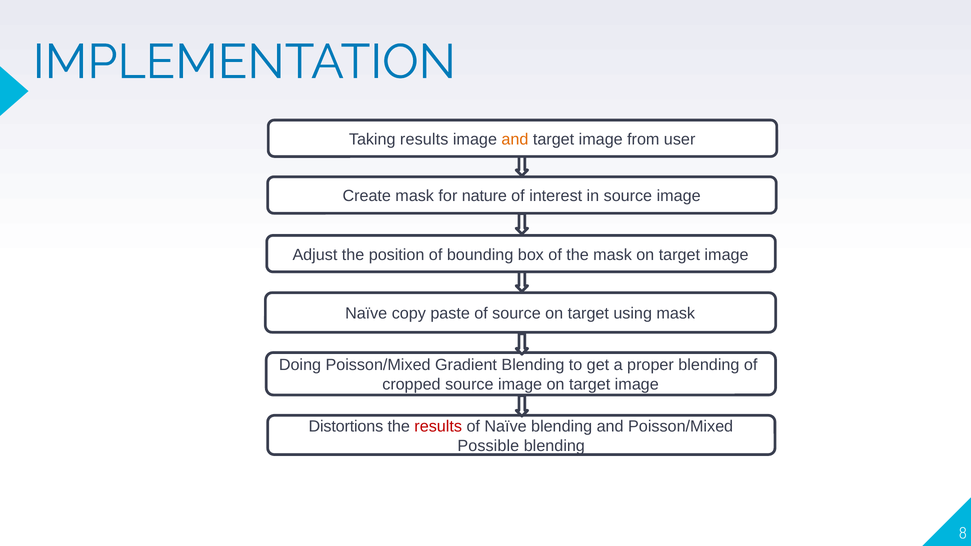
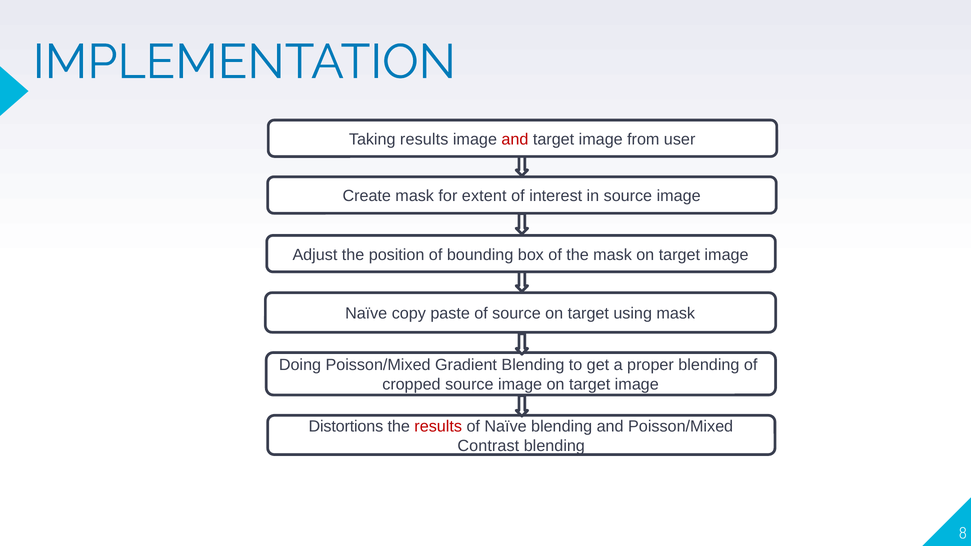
and colour: orange -> red (515, 139)
nature: nature -> extent (484, 196)
Possible: Possible -> Contrast (488, 446)
